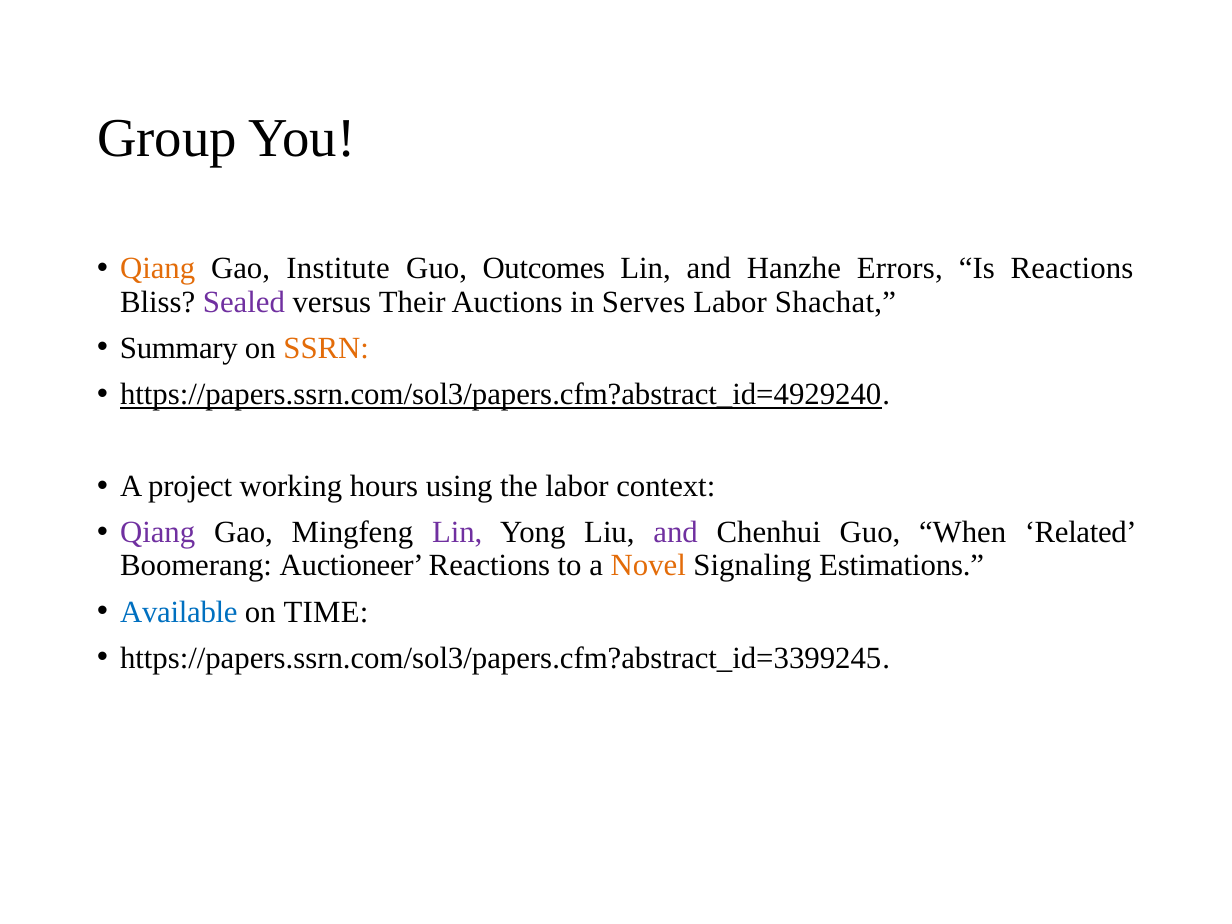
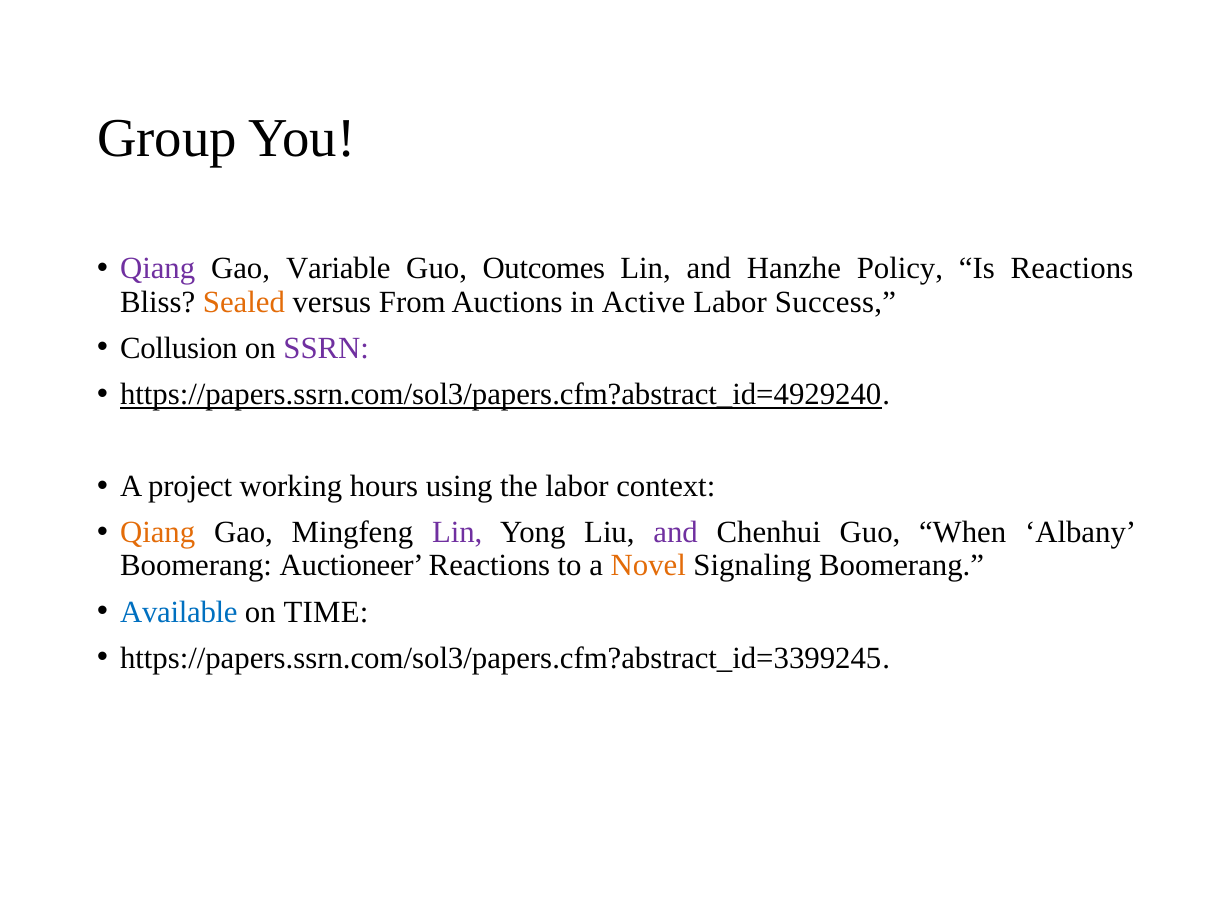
Qiang colour: orange -> purple (158, 269)
Institute: Institute -> Variable (338, 269)
Errors: Errors -> Policy (900, 269)
Sealed colour: purple -> orange (244, 302)
Their: Their -> From (412, 302)
Serves: Serves -> Active (644, 302)
Shachat: Shachat -> Success (835, 302)
Summary: Summary -> Collusion (179, 348)
SSRN colour: orange -> purple (326, 348)
Qiang colour: purple -> orange (158, 532)
Related: Related -> Albany (1081, 532)
Signaling Estimations: Estimations -> Boomerang (902, 566)
